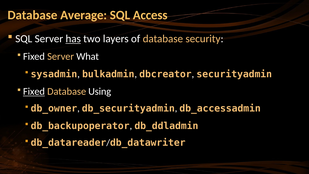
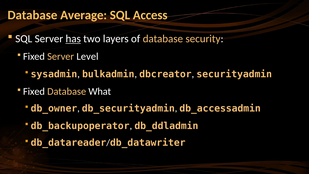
What: What -> Level (87, 57)
Fixed underline: present -> none (34, 91)
Using: Using -> What (100, 91)
